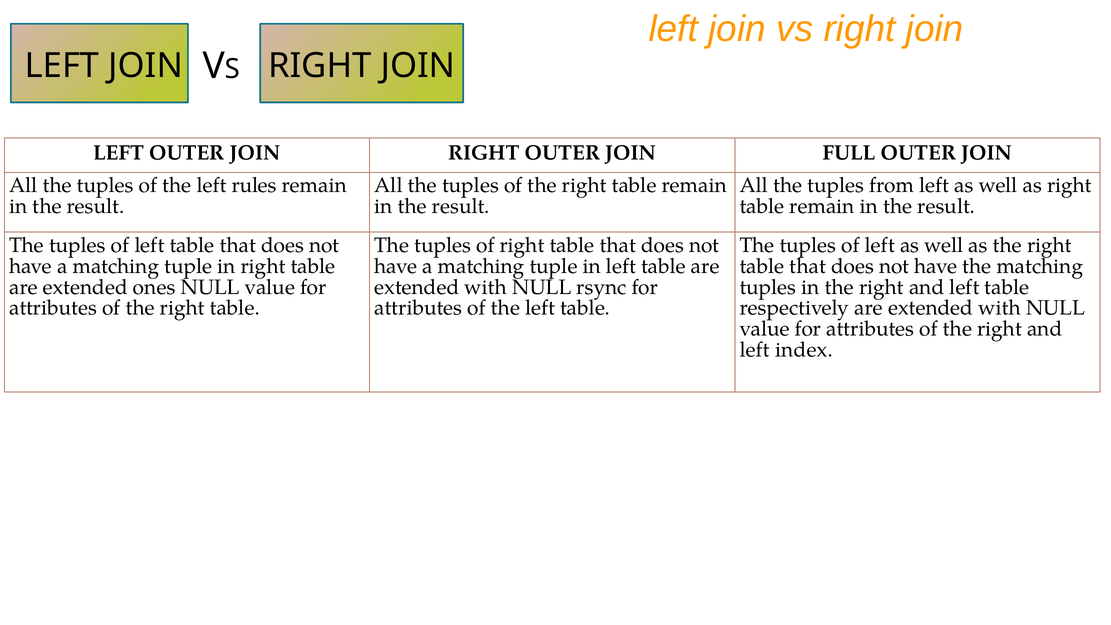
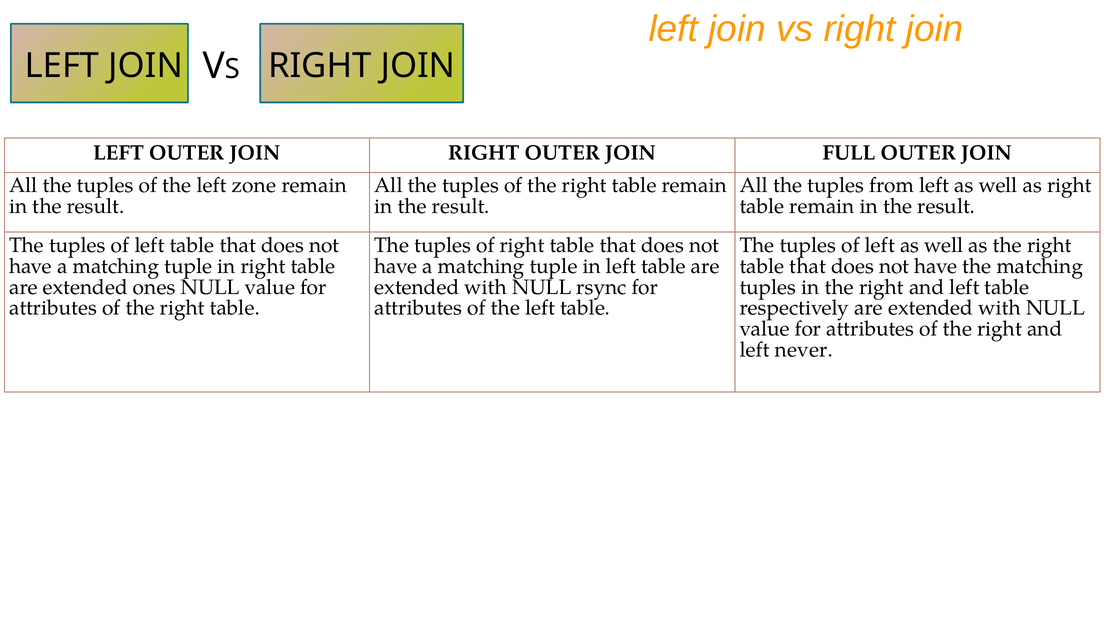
rules: rules -> zone (254, 186)
index: index -> never (804, 350)
